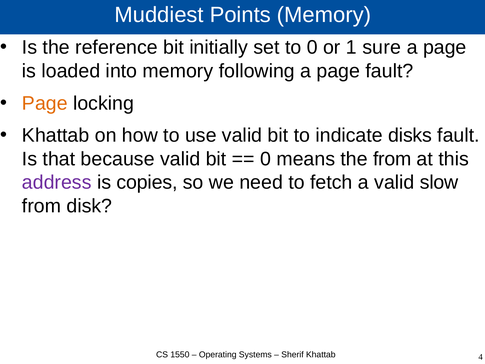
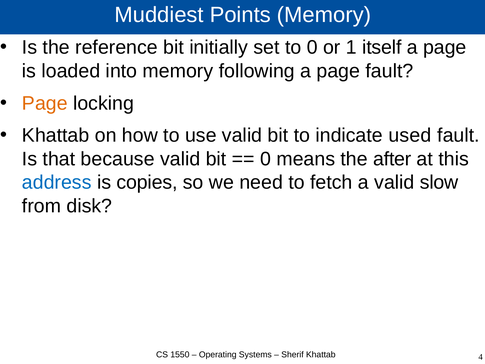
sure: sure -> itself (382, 47)
disks: disks -> used (410, 135)
the from: from -> after (392, 159)
address colour: purple -> blue (57, 182)
